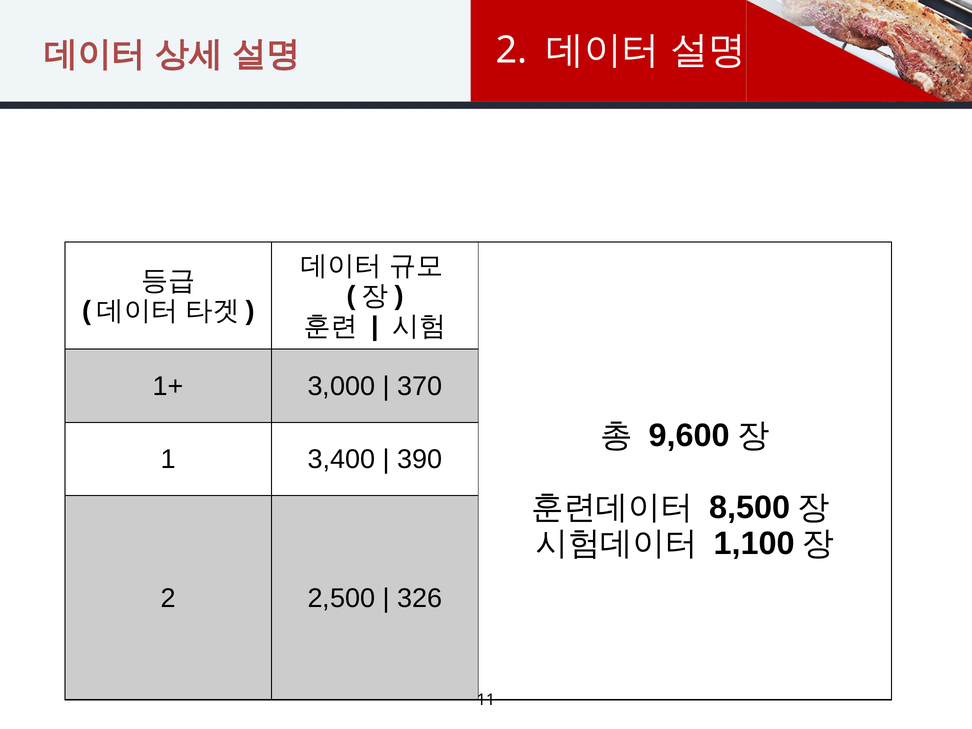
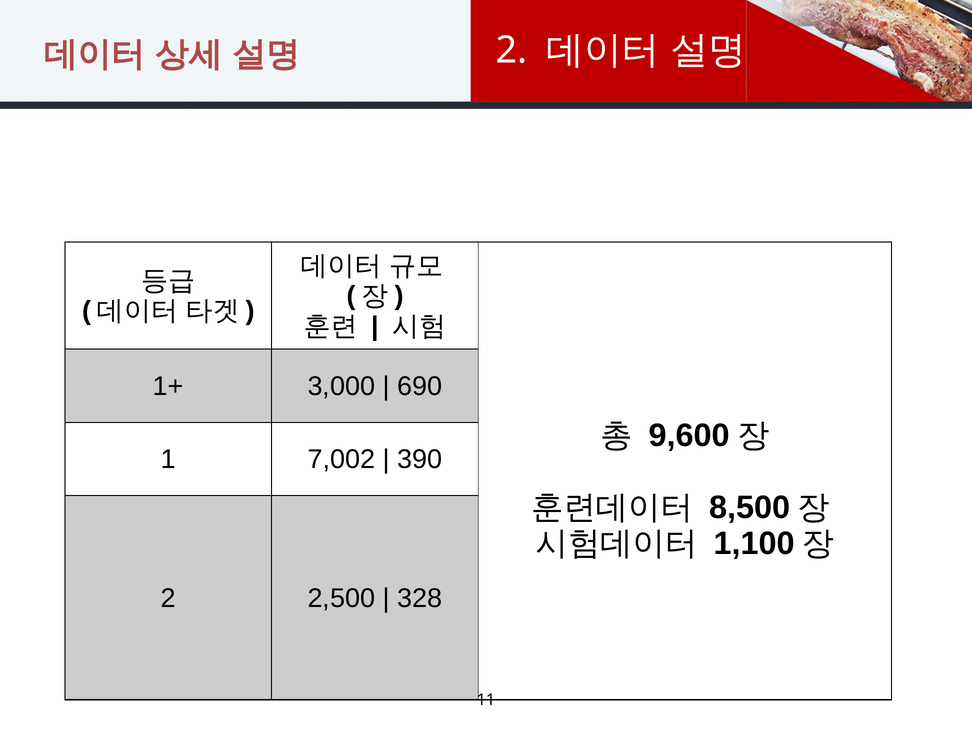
370: 370 -> 690 (420, 386)
3,400: 3,400 -> 7,002 (341, 459)
326: 326 -> 328 (420, 598)
